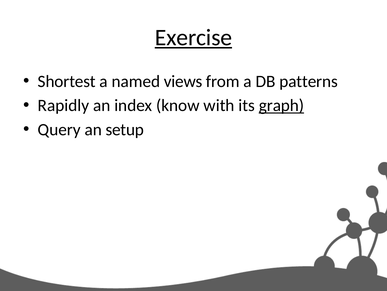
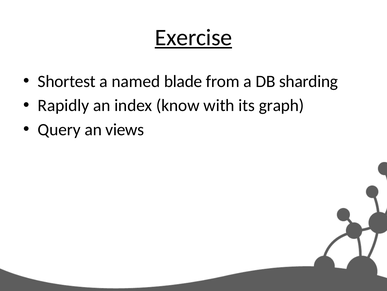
views: views -> blade (183, 81)
patterns: patterns -> sharding (309, 81)
graph underline: present -> none (281, 105)
setup: setup -> views (125, 129)
